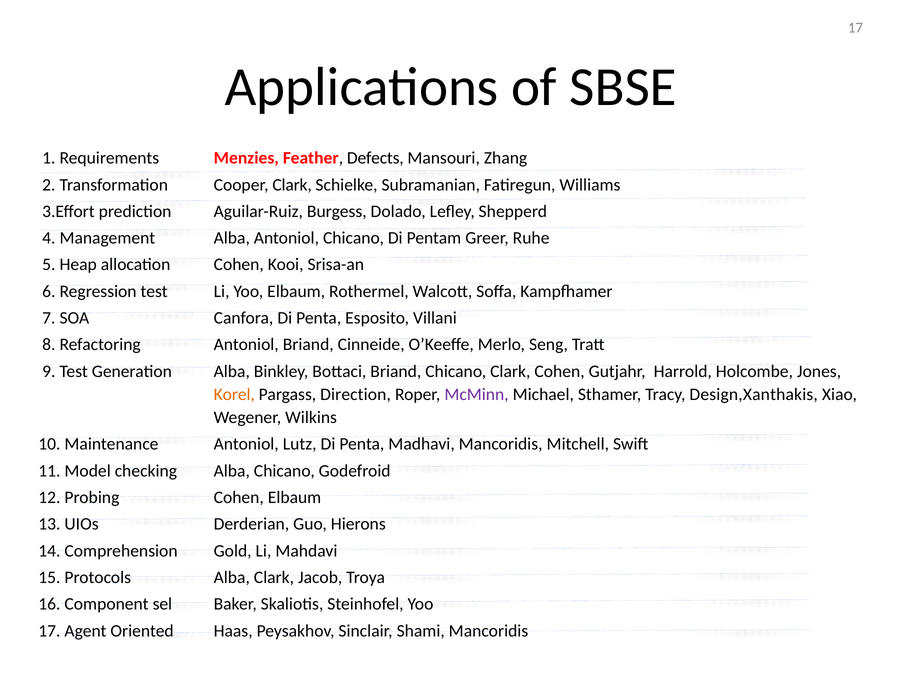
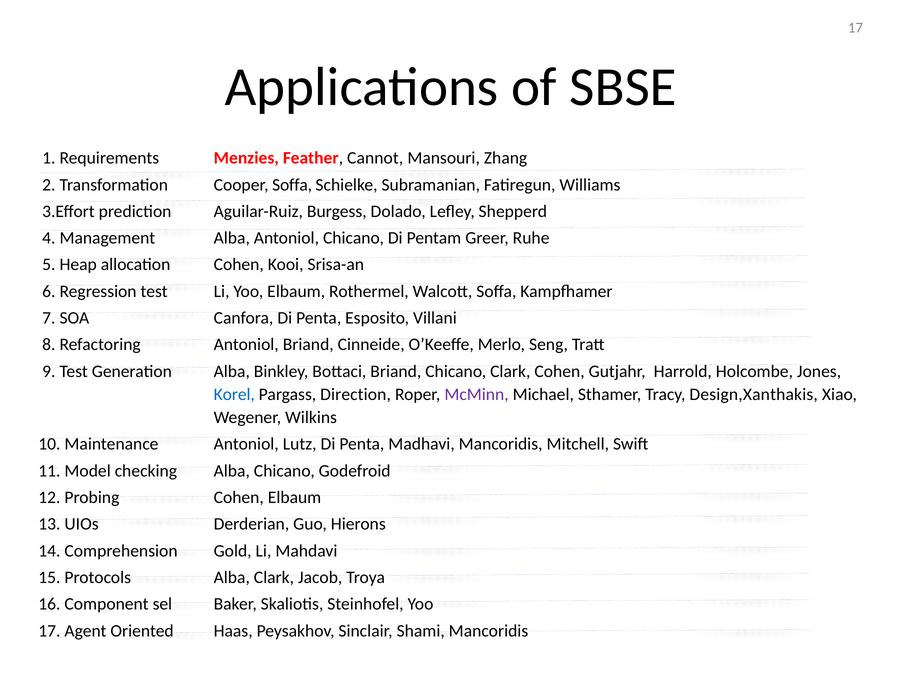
Defects: Defects -> Cannot (375, 158)
Cooper Clark: Clark -> Soffa (292, 185)
Korel colour: orange -> blue (234, 395)
